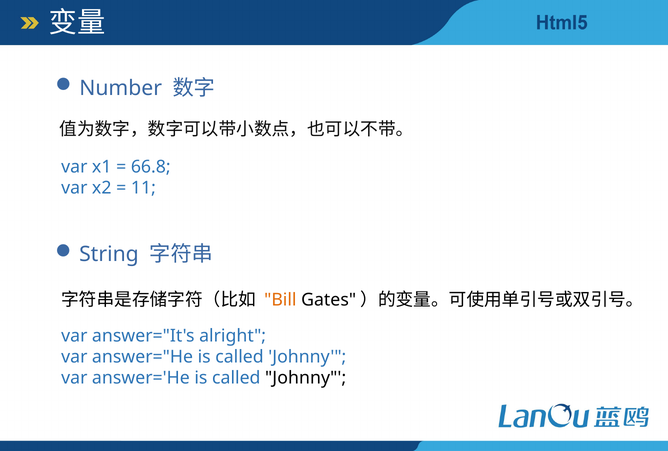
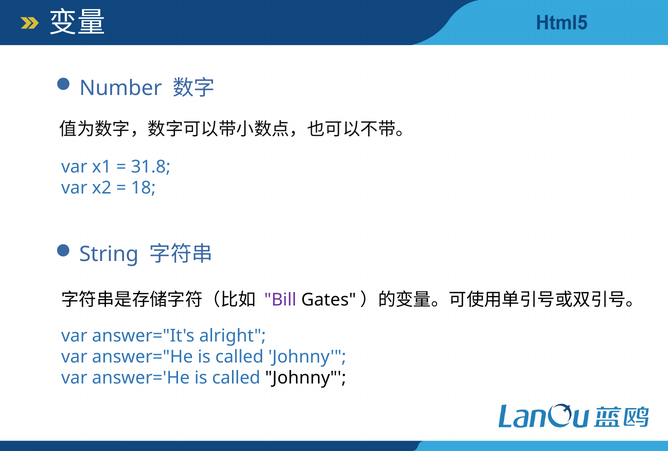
66.8: 66.8 -> 31.8 (151, 167)
11: 11 -> 18 (143, 188)
Bill colour: orange -> purple (280, 299)
